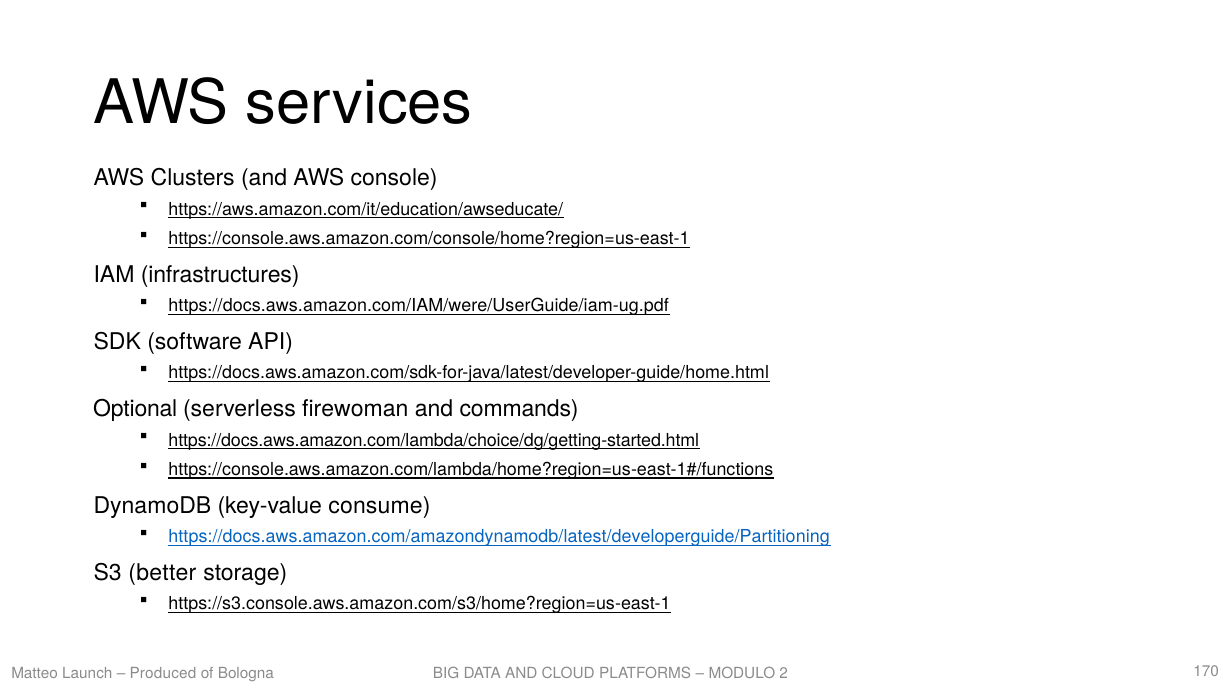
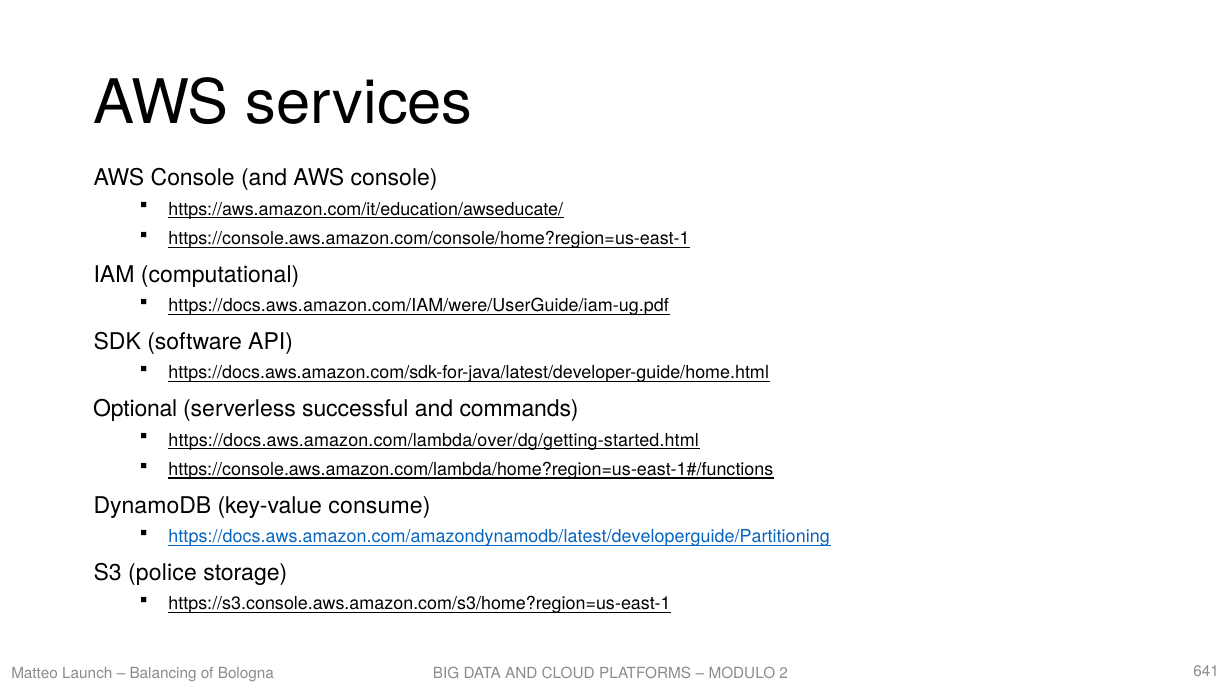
Clusters: Clusters -> Console (193, 178)
infrastructures: infrastructures -> computational (220, 275)
firewoman: firewoman -> successful (355, 409)
https://docs.aws.amazon.com/lambda/choice/dg/getting-started.html: https://docs.aws.amazon.com/lambda/choice/dg/getting-started.html -> https://docs.aws.amazon.com/lambda/over/dg/getting-started.html (434, 440)
better: better -> police (162, 573)
Produced: Produced -> Balancing (163, 673)
170: 170 -> 641 (1206, 672)
